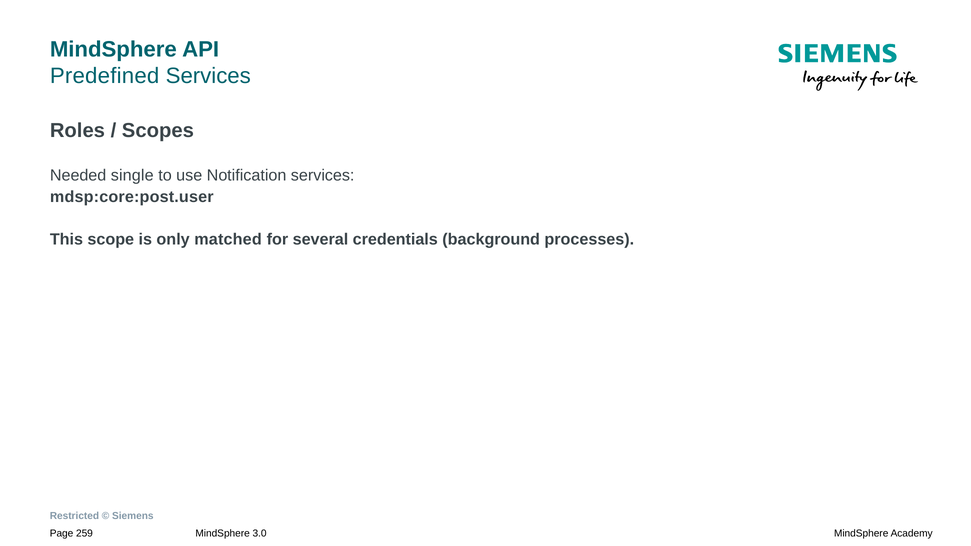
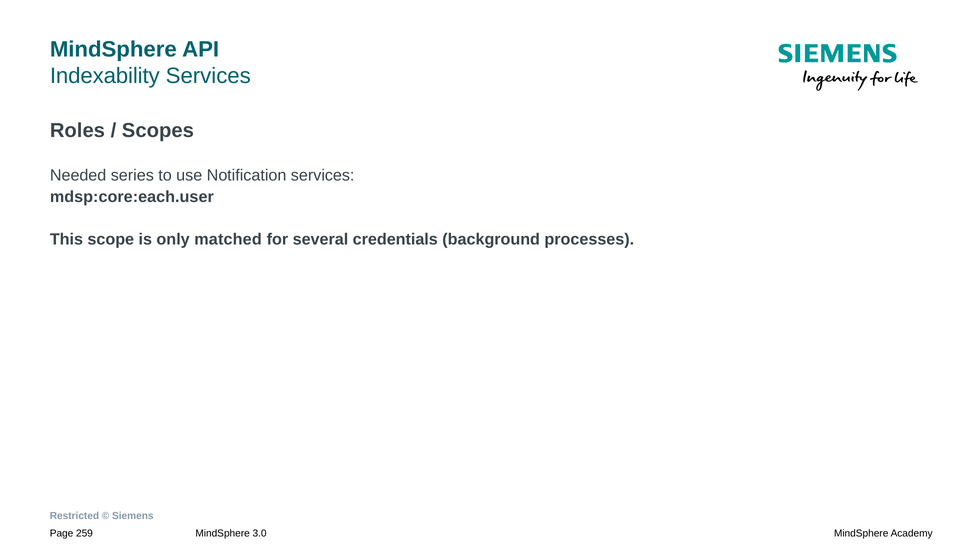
Predefined: Predefined -> Indexability (105, 76)
single: single -> series (132, 175)
mdsp:core:post.user: mdsp:core:post.user -> mdsp:core:each.user (132, 197)
